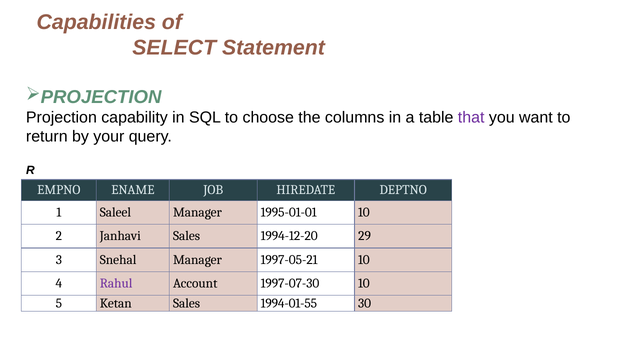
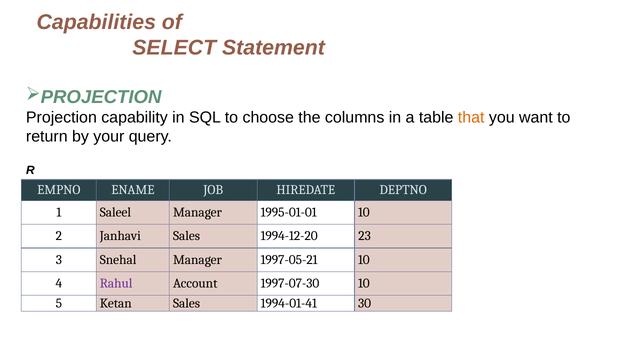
that colour: purple -> orange (471, 118)
29: 29 -> 23 (365, 236)
1994-01-55: 1994-01-55 -> 1994-01-41 (289, 303)
